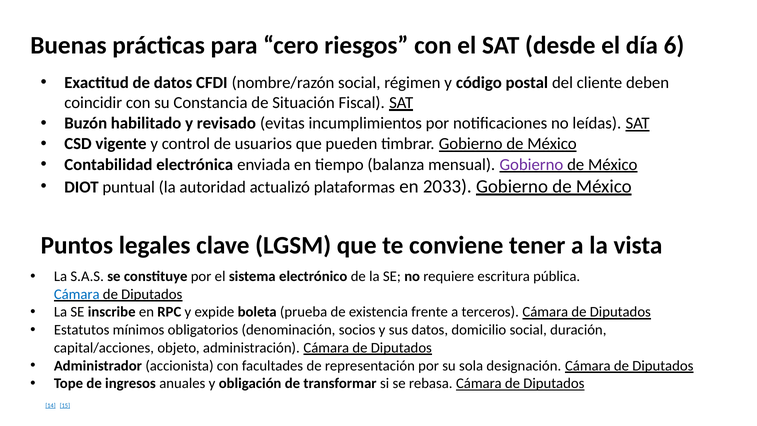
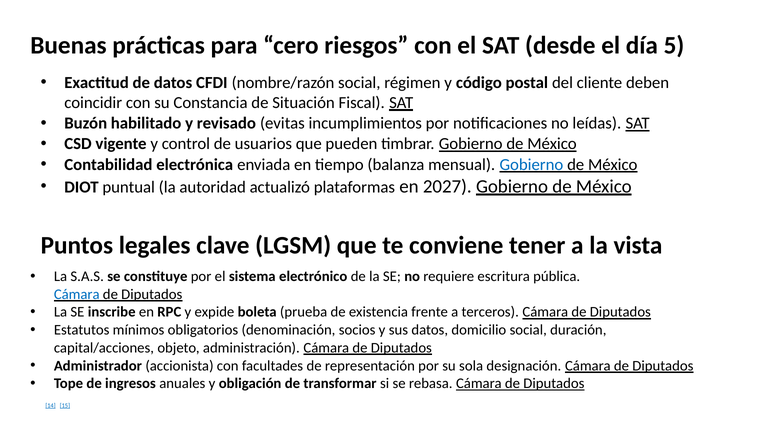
6: 6 -> 5 (674, 45)
Gobierno colour: purple -> blue (531, 164)
2033: 2033 -> 2027 (447, 186)
